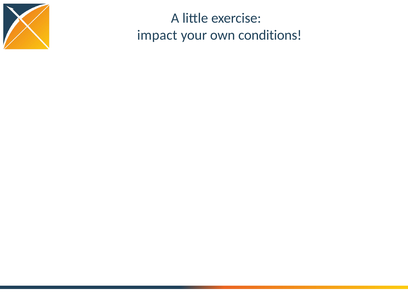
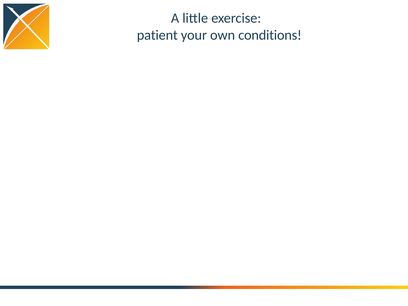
impact: impact -> patient (157, 35)
